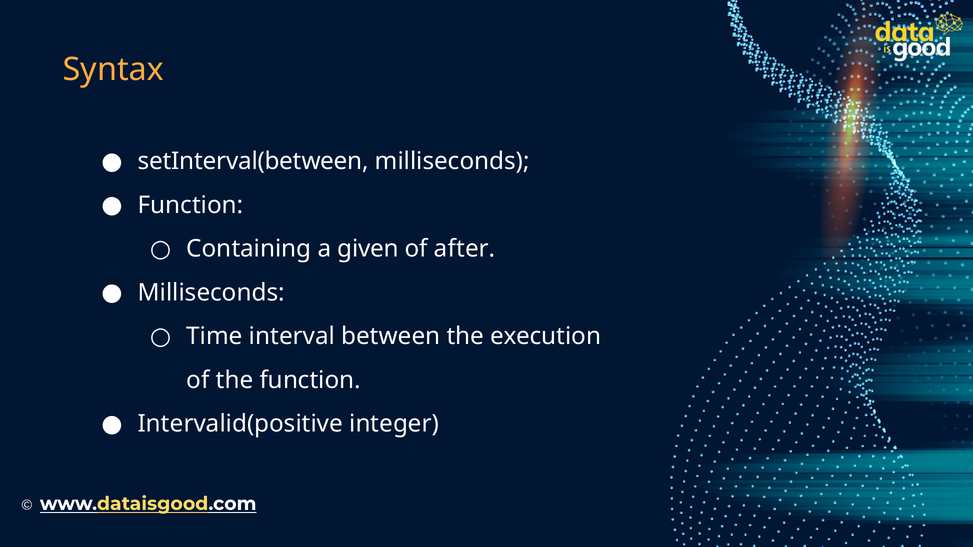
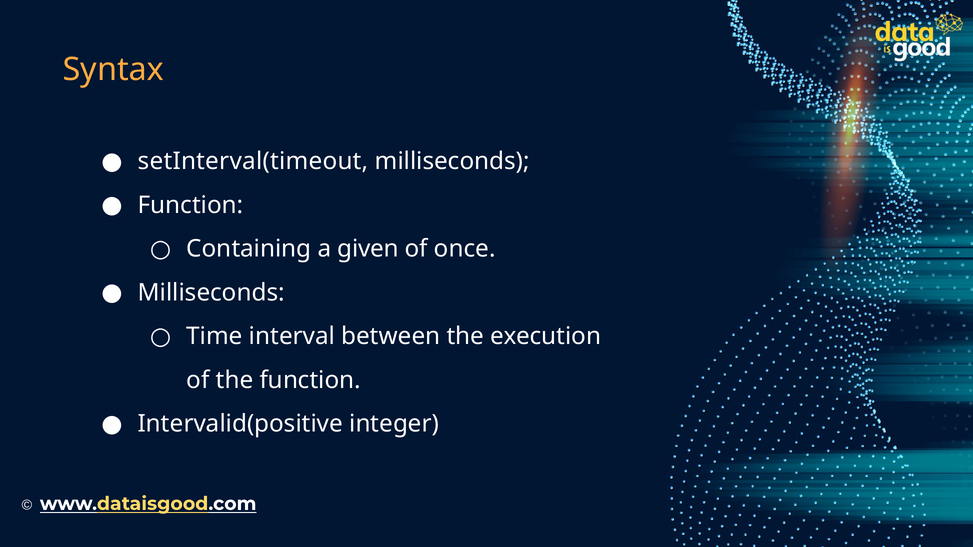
setInterval(between: setInterval(between -> setInterval(timeout (253, 161)
after: after -> once (465, 249)
